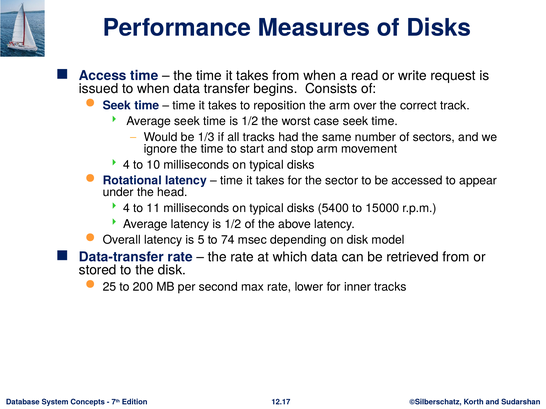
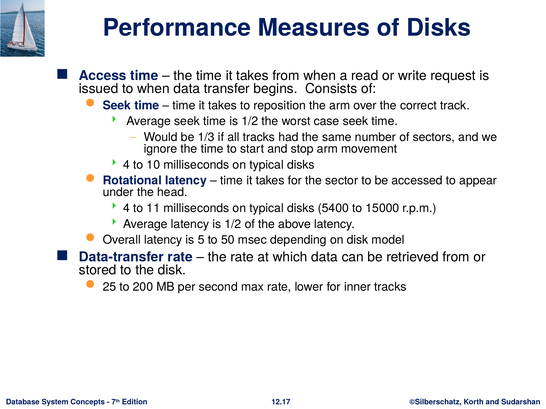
74: 74 -> 50 (228, 240)
